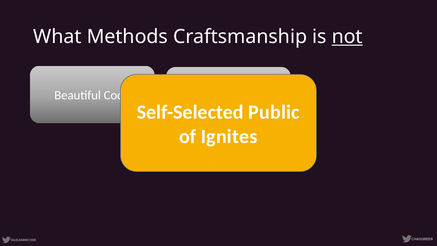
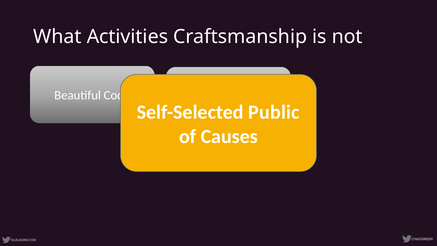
Methods: Methods -> Activities (127, 37)
not underline: present -> none (347, 37)
Ignites: Ignites -> Causes (229, 136)
